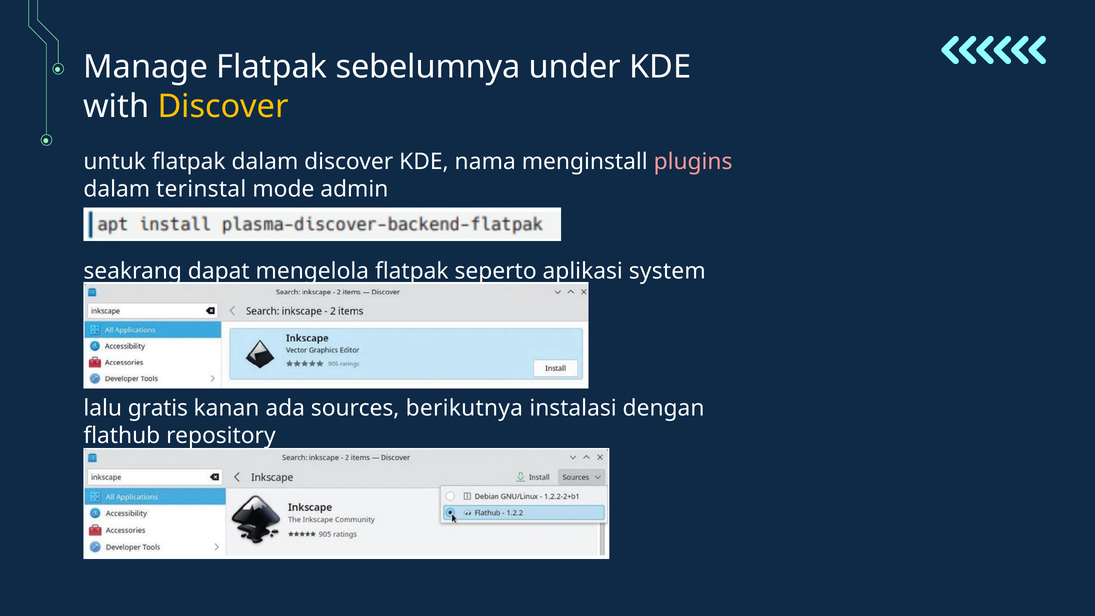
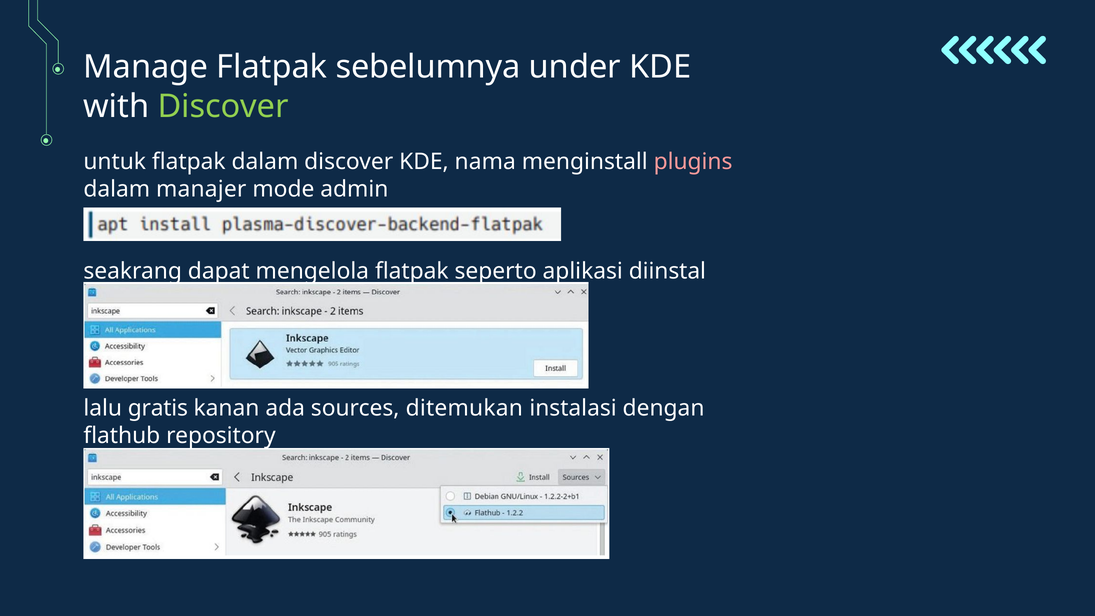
Discover colour: yellow -> light green (223, 106)
terinstal: terinstal -> manajer (201, 189)
system: system -> diinstal (667, 271)
berikutnya: berikutnya -> ditemukan (464, 408)
